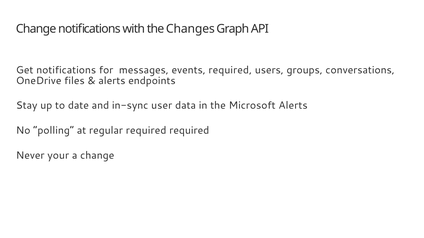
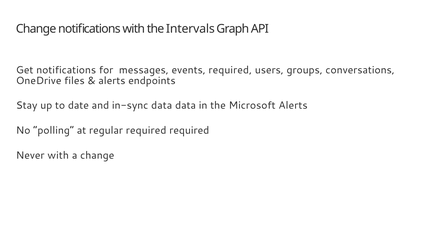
Changes: Changes -> Intervals (190, 29)
in-sync user: user -> data (162, 106)
Never your: your -> with (58, 156)
